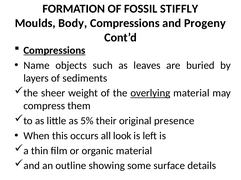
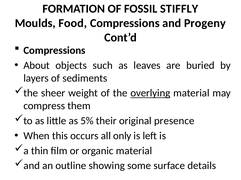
Body: Body -> Food (73, 23)
Compressions underline: present -> none (54, 51)
Name: Name -> About (37, 66)
look: look -> only (122, 136)
